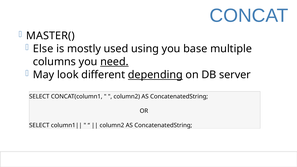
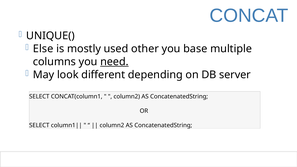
MASTER(: MASTER( -> UNIQUE( (50, 36)
using: using -> other (145, 49)
depending underline: present -> none (155, 75)
